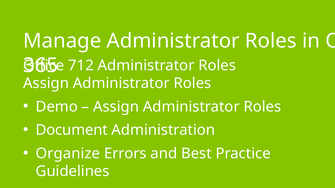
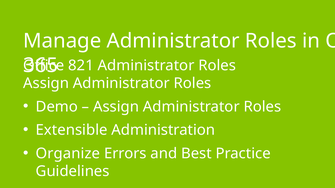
712: 712 -> 821 (81, 66)
Document: Document -> Extensible (72, 130)
